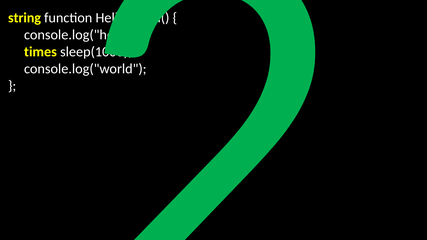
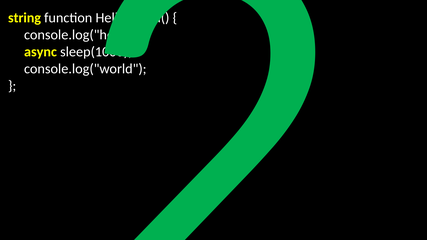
times: times -> async (41, 52)
